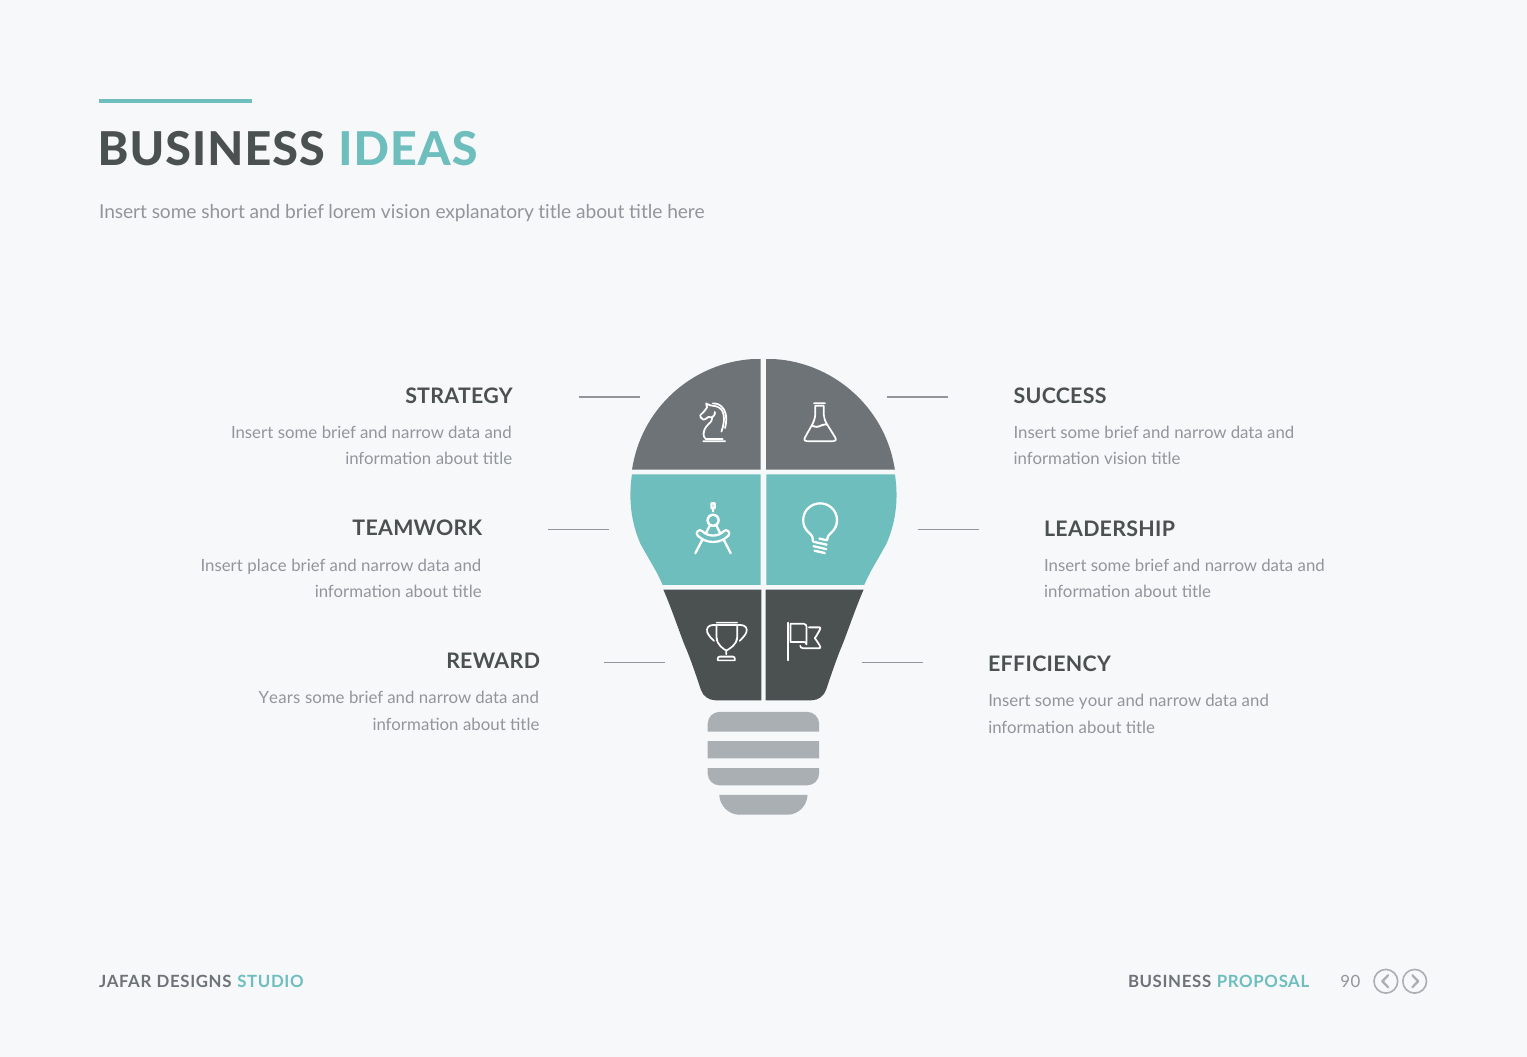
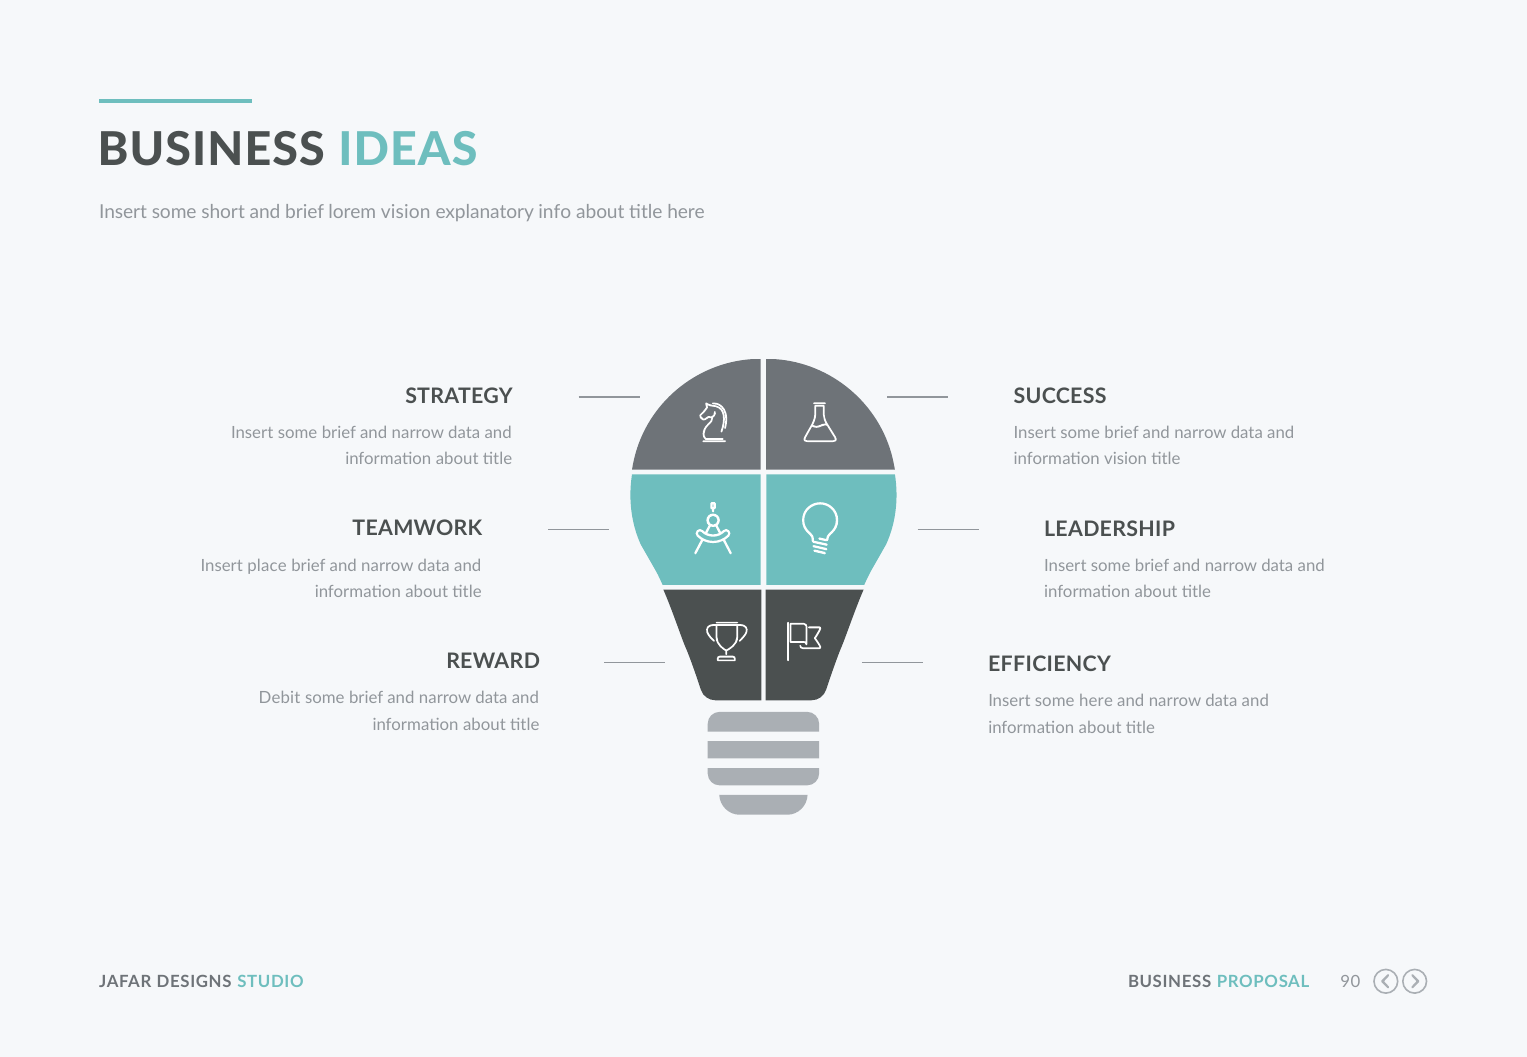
explanatory title: title -> info (555, 212)
Years: Years -> Debit (279, 698)
some your: your -> here (1096, 701)
